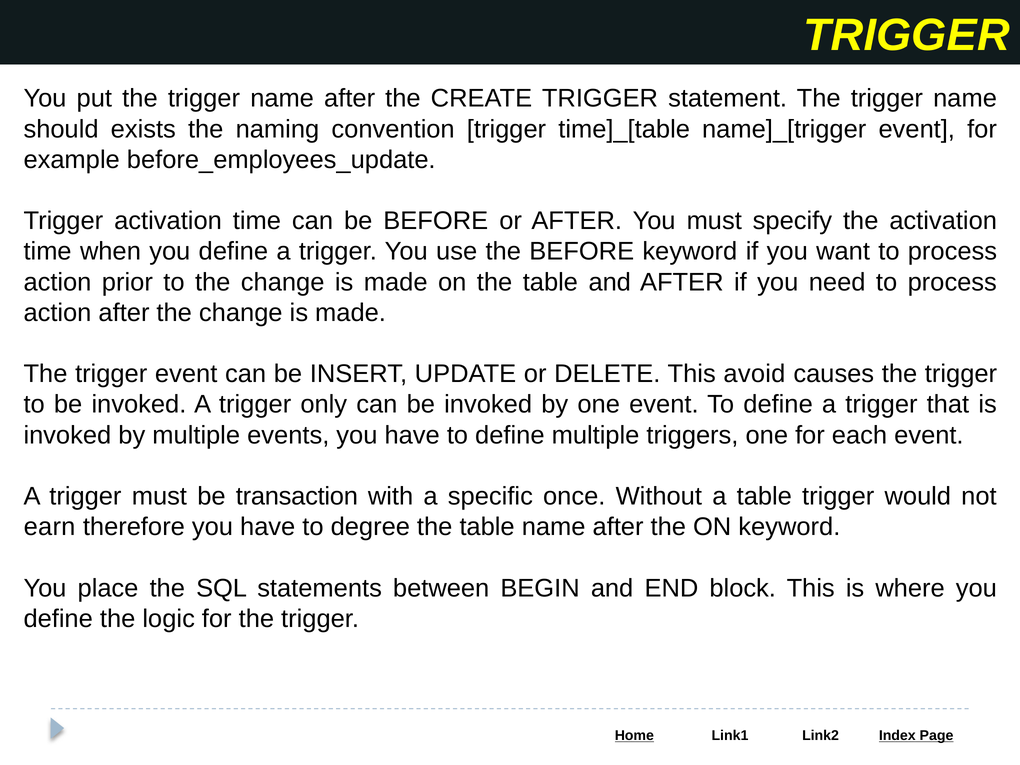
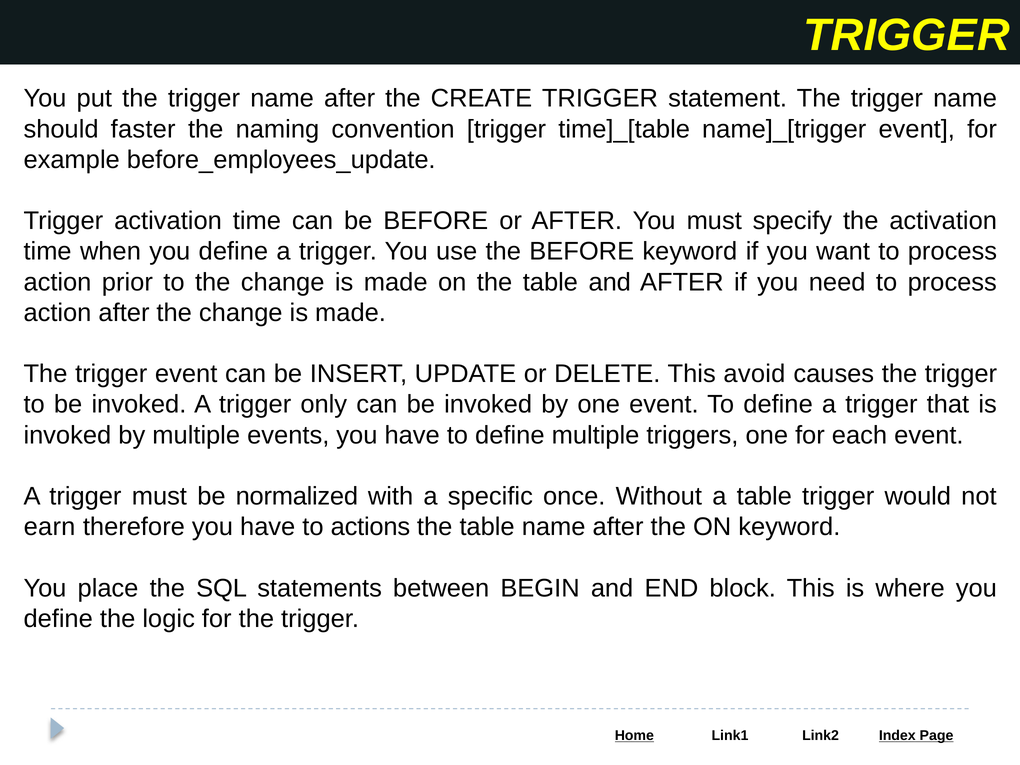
exists: exists -> faster (143, 129)
transaction: transaction -> normalized (297, 496)
degree: degree -> actions (370, 527)
